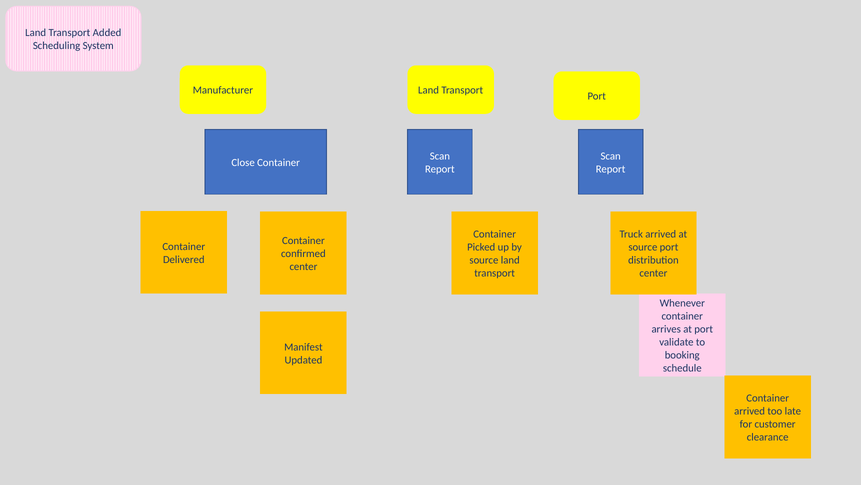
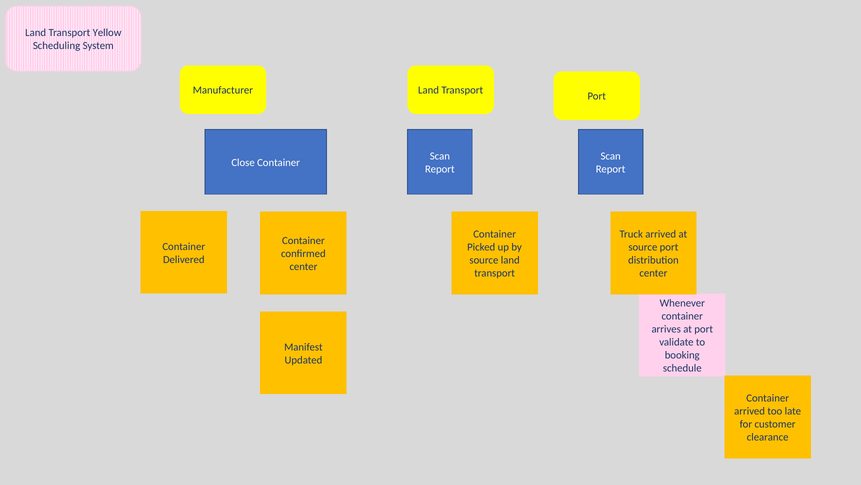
Added: Added -> Yellow (107, 33)
